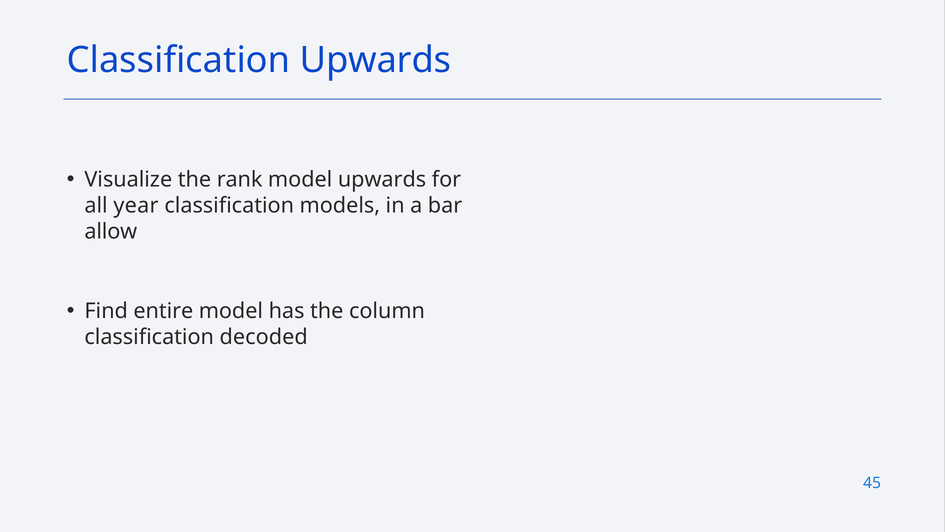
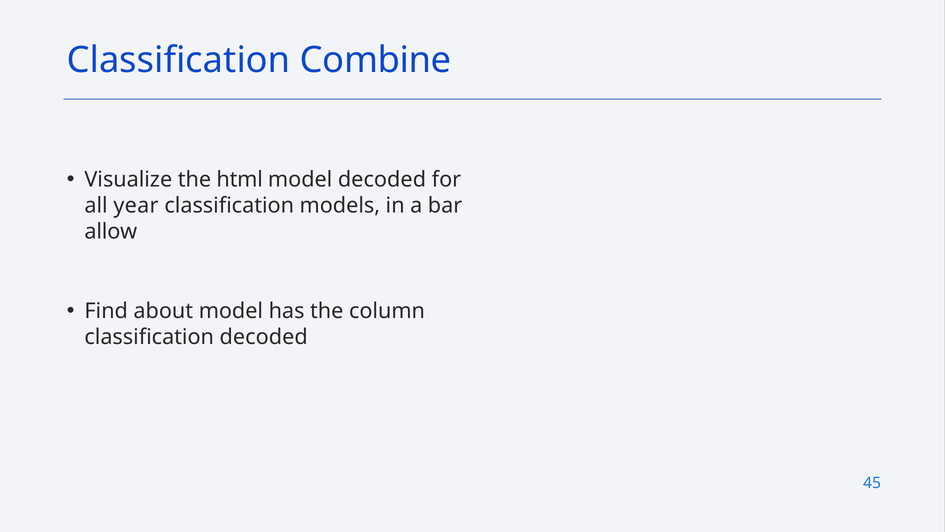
Classification Upwards: Upwards -> Combine (376, 60)
rank: rank -> html (240, 179)
model upwards: upwards -> decoded (382, 179)
entire: entire -> about (163, 311)
